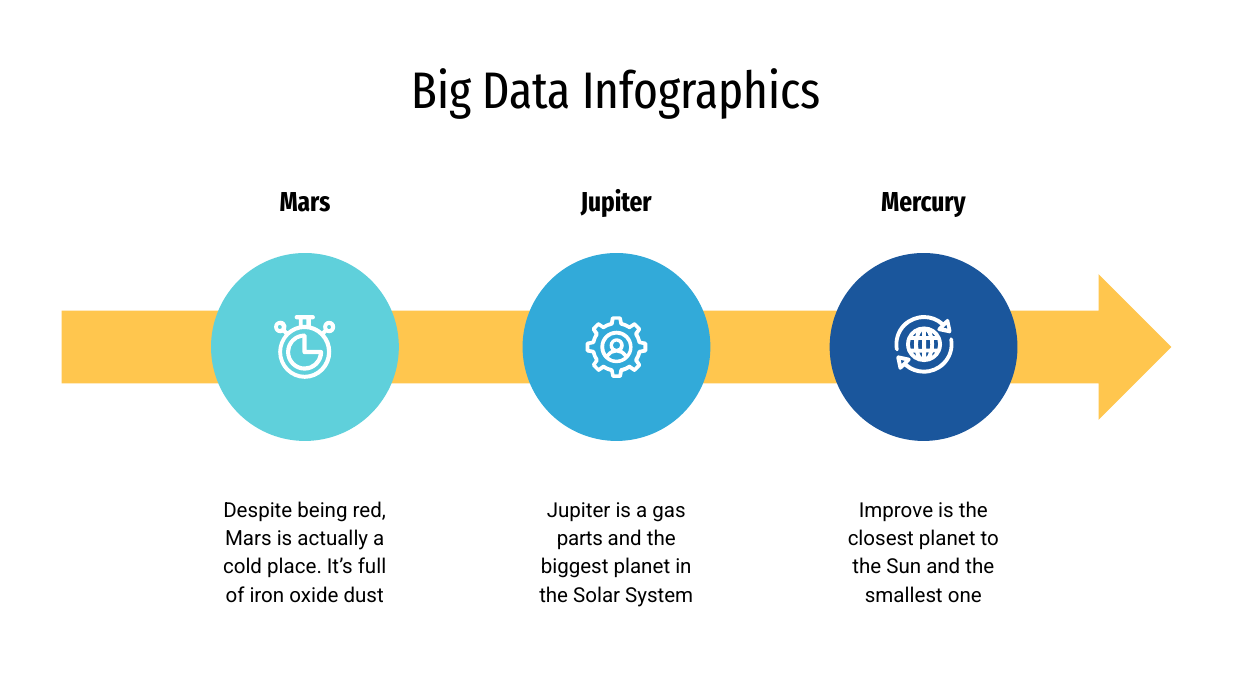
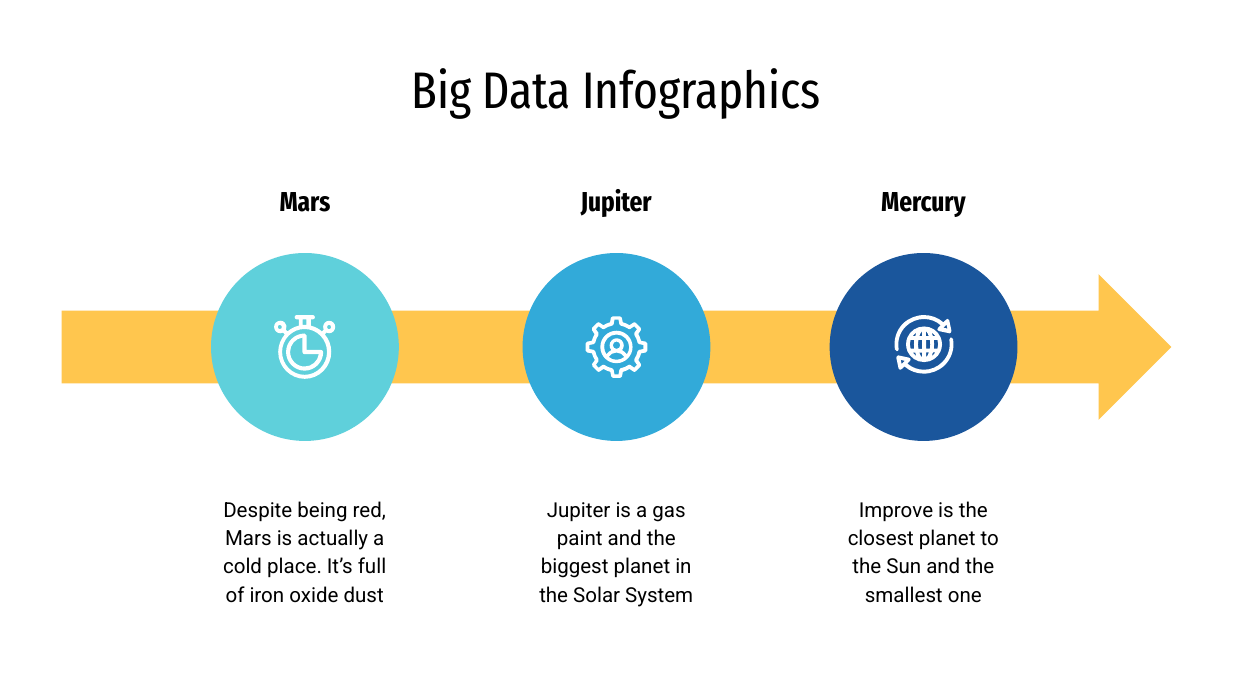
parts: parts -> paint (580, 538)
